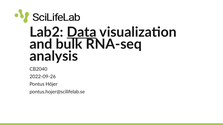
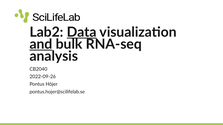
and underline: none -> present (41, 44)
